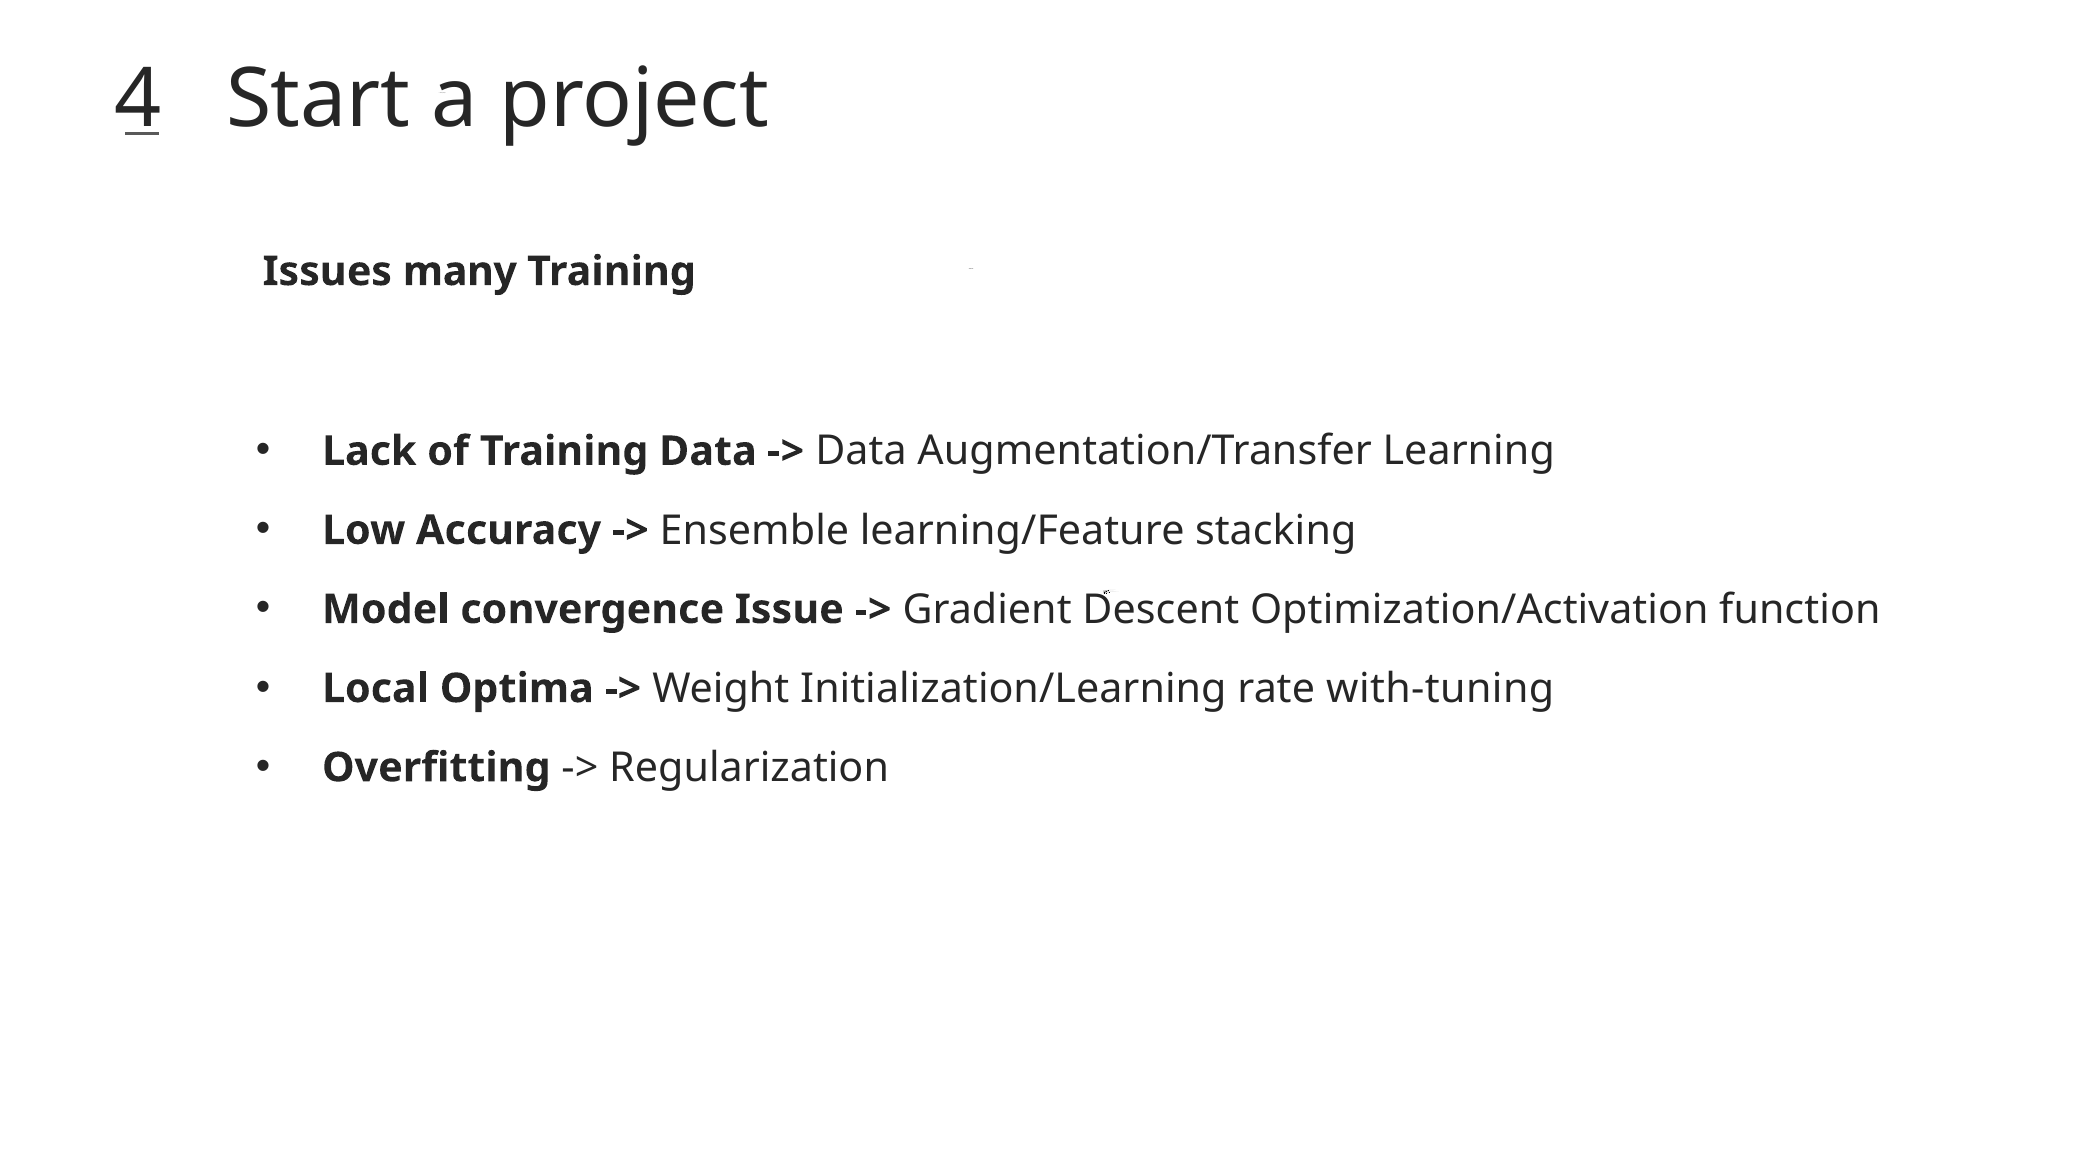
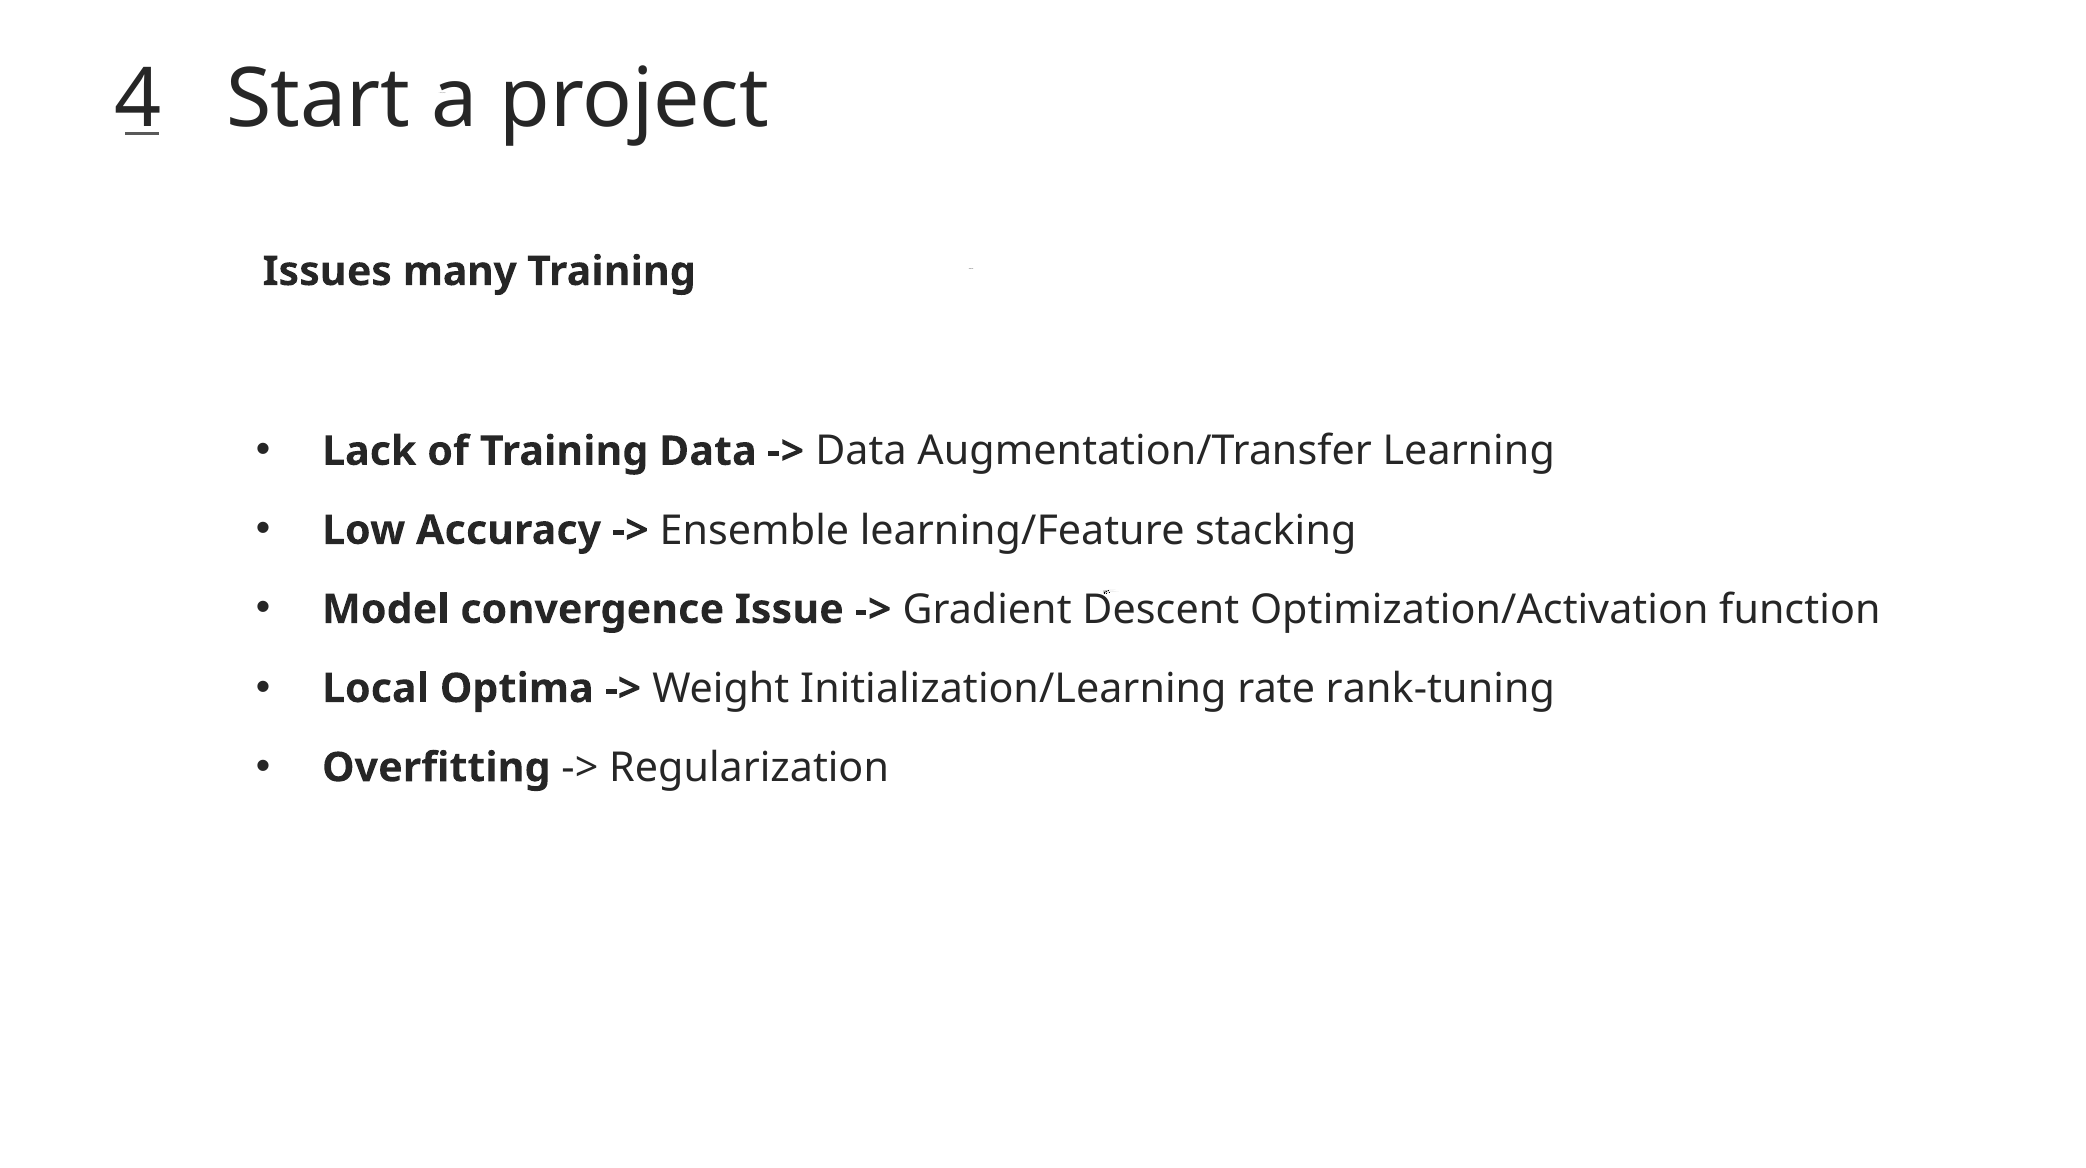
with-tuning: with-tuning -> rank-tuning (1440, 689)
